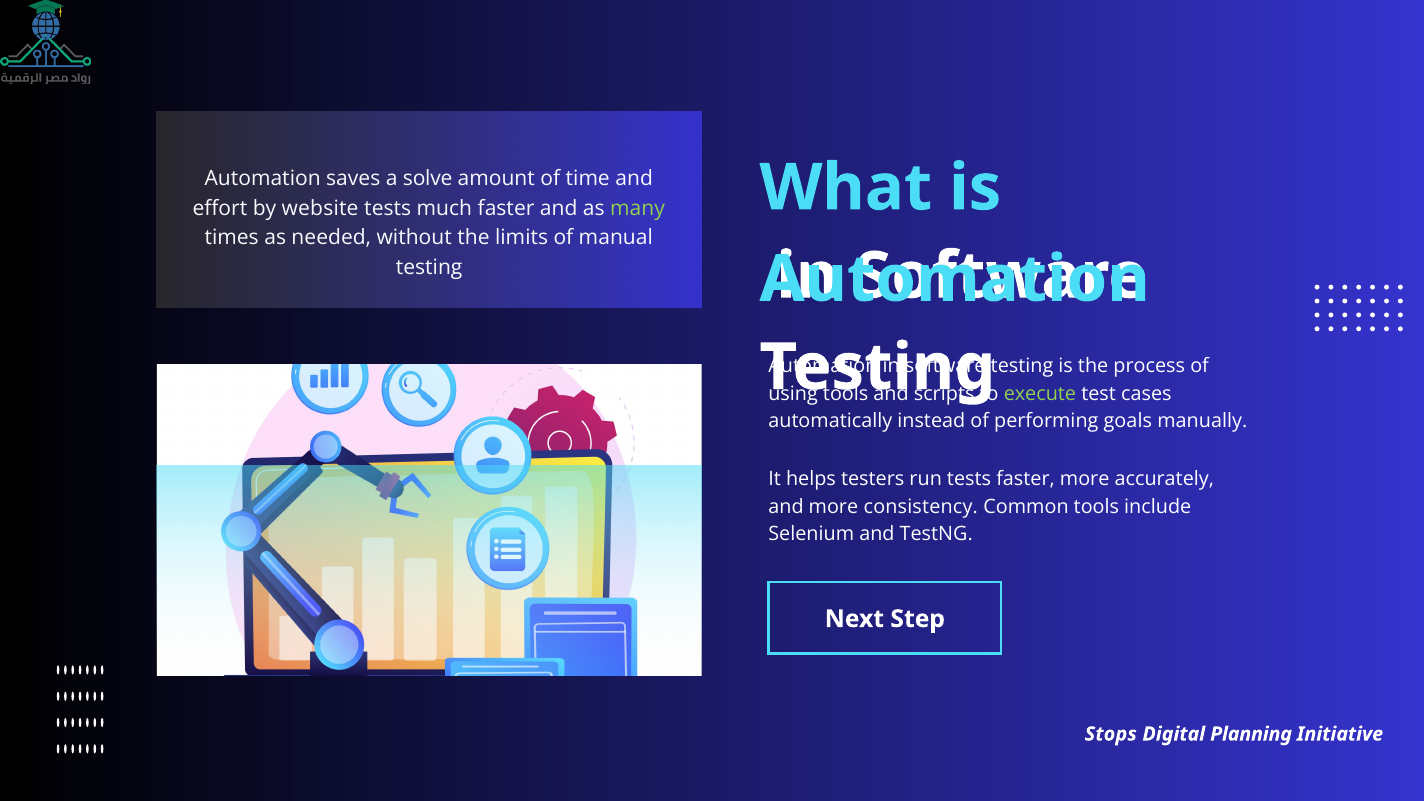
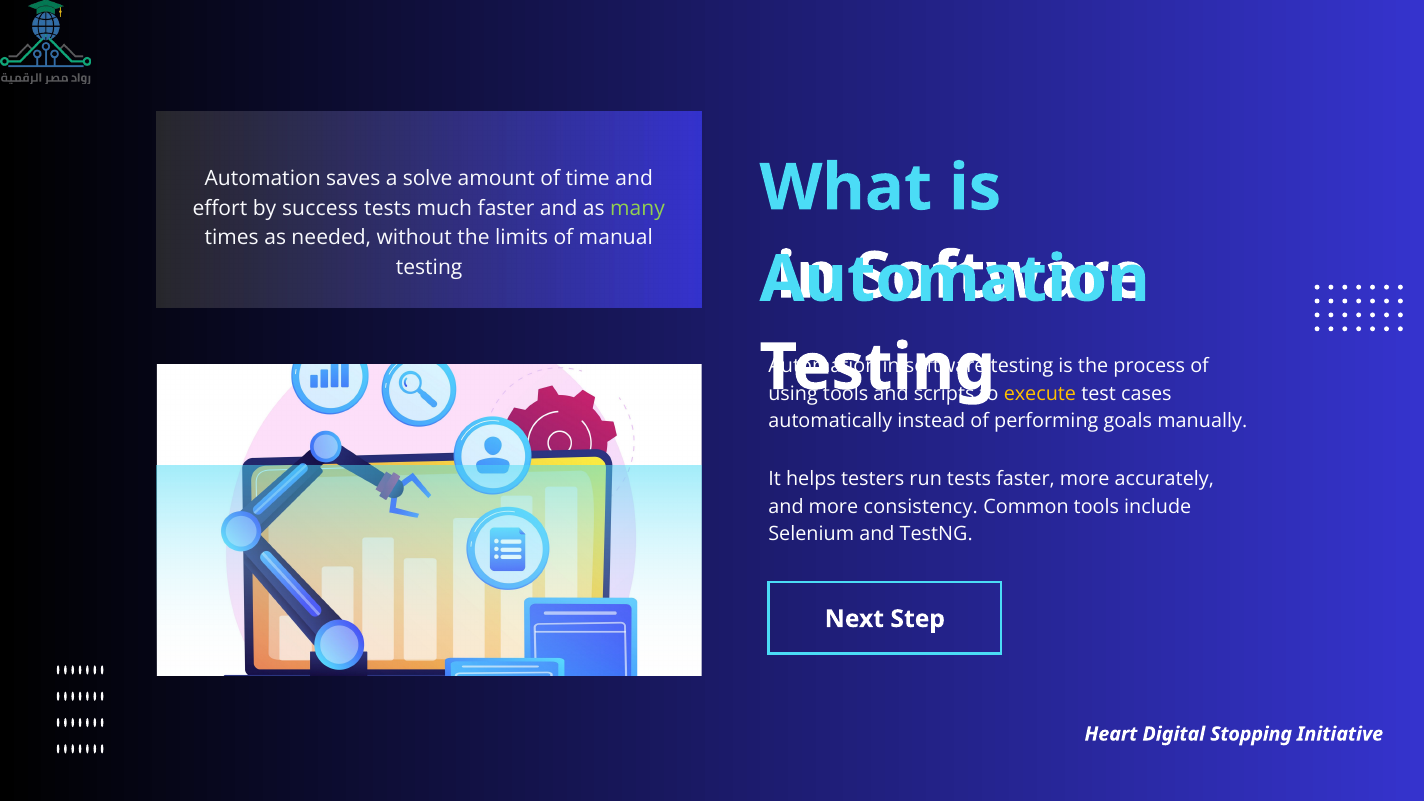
website: website -> success (320, 208)
execute colour: light green -> yellow (1040, 394)
Stops: Stops -> Heart (1111, 734)
Planning: Planning -> Stopping (1251, 734)
